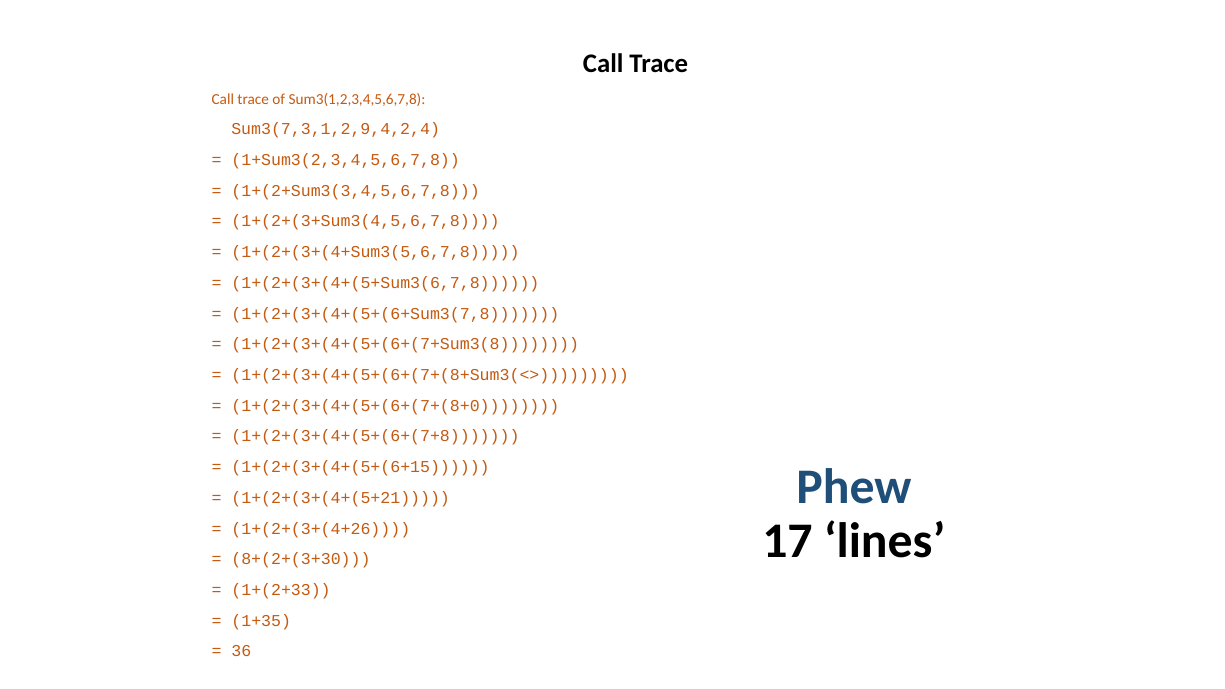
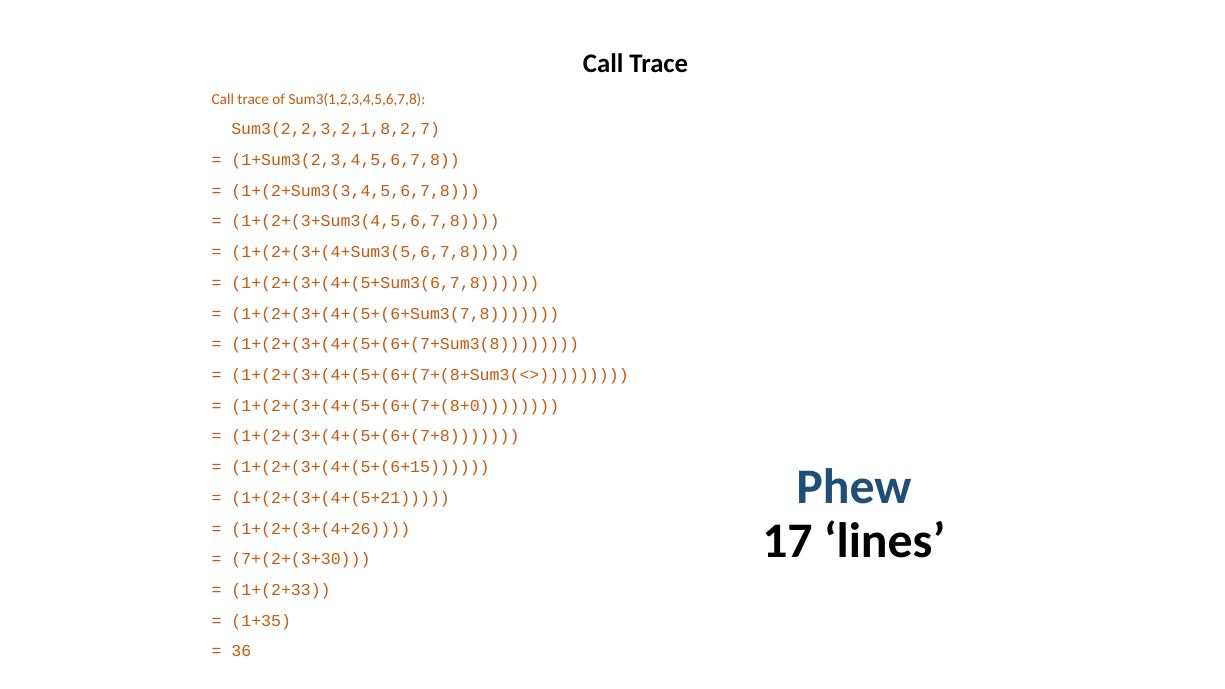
Sum3(7,3,1,2,9,4,2,4: Sum3(7,3,1,2,9,4,2,4 -> Sum3(2,2,3,2,1,8,2,7 (336, 129)
8+(2+(3+30: 8+(2+(3+30 -> 7+(2+(3+30 (301, 559)
